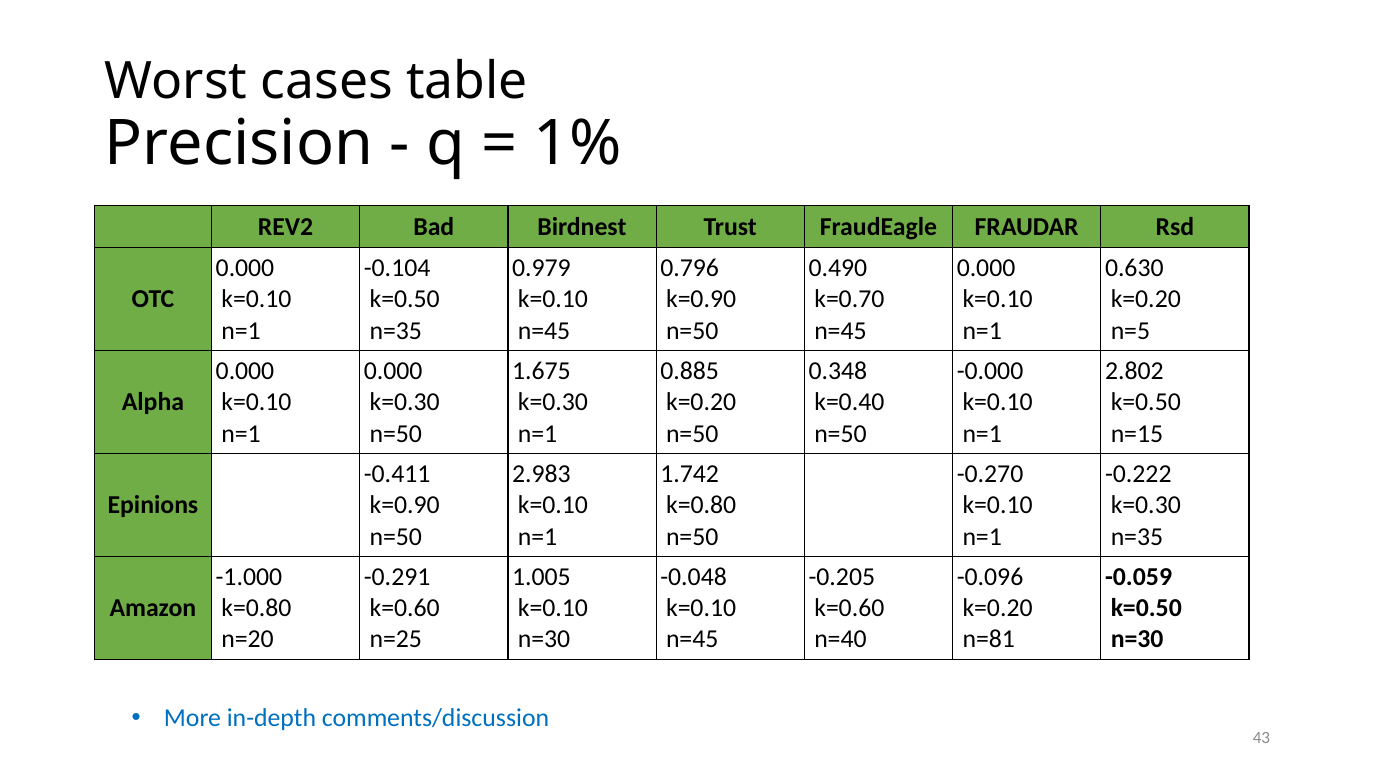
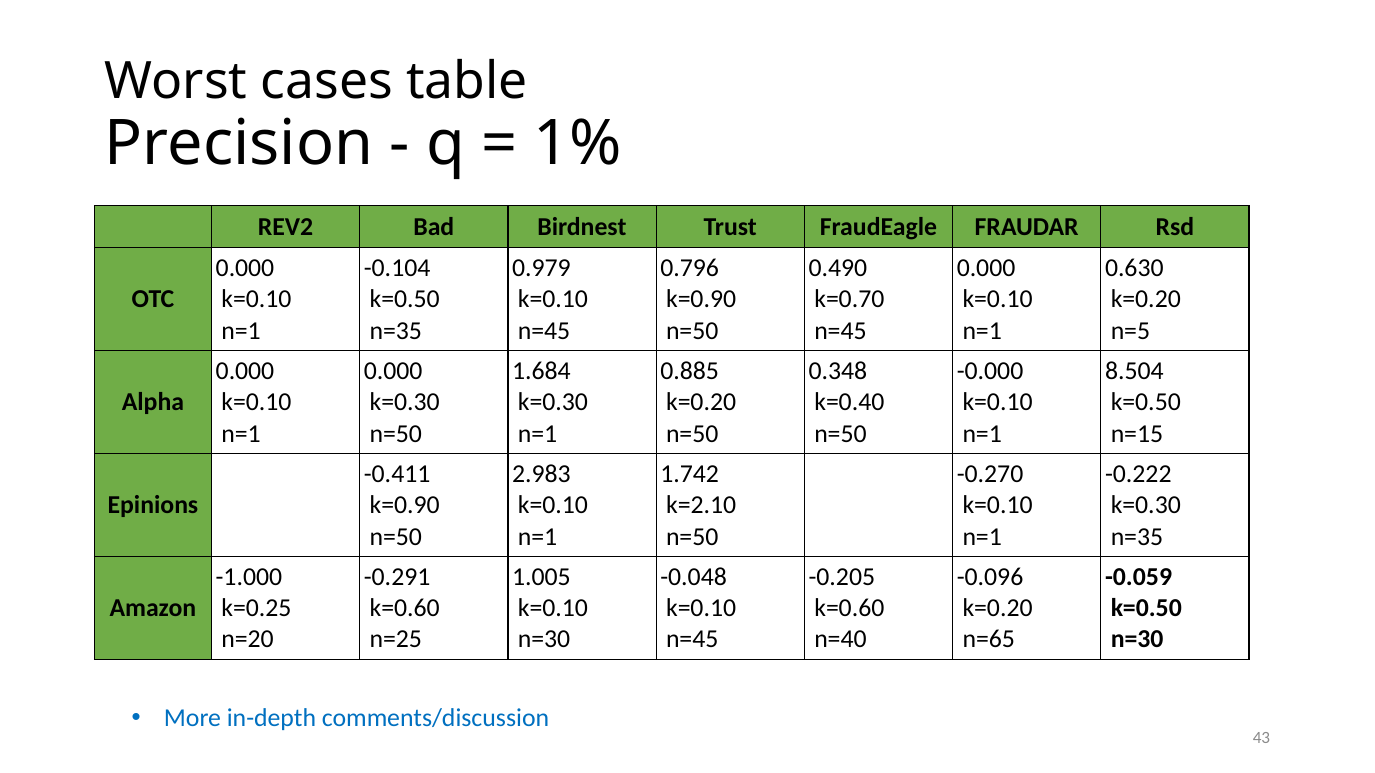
1.675: 1.675 -> 1.684 (541, 371)
2.802: 2.802 -> 8.504 (1134, 371)
k=0.80: k=0.80 -> k=2.10 (701, 505)
k=0.80: k=0.80 -> k=0.25 (256, 608)
n=81: n=81 -> n=65 (989, 640)
